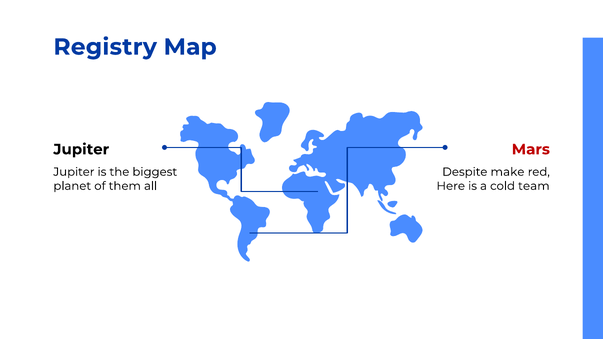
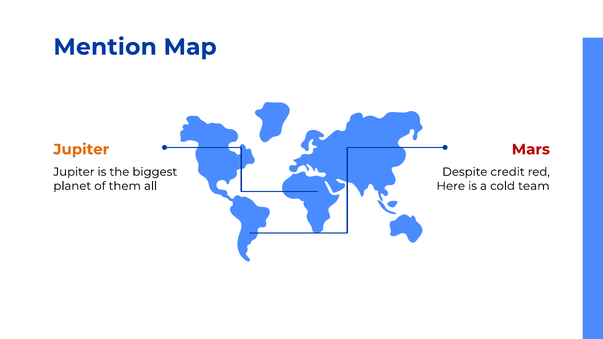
Registry: Registry -> Mention (105, 47)
Jupiter colour: black -> orange (81, 149)
make: make -> credit (508, 172)
